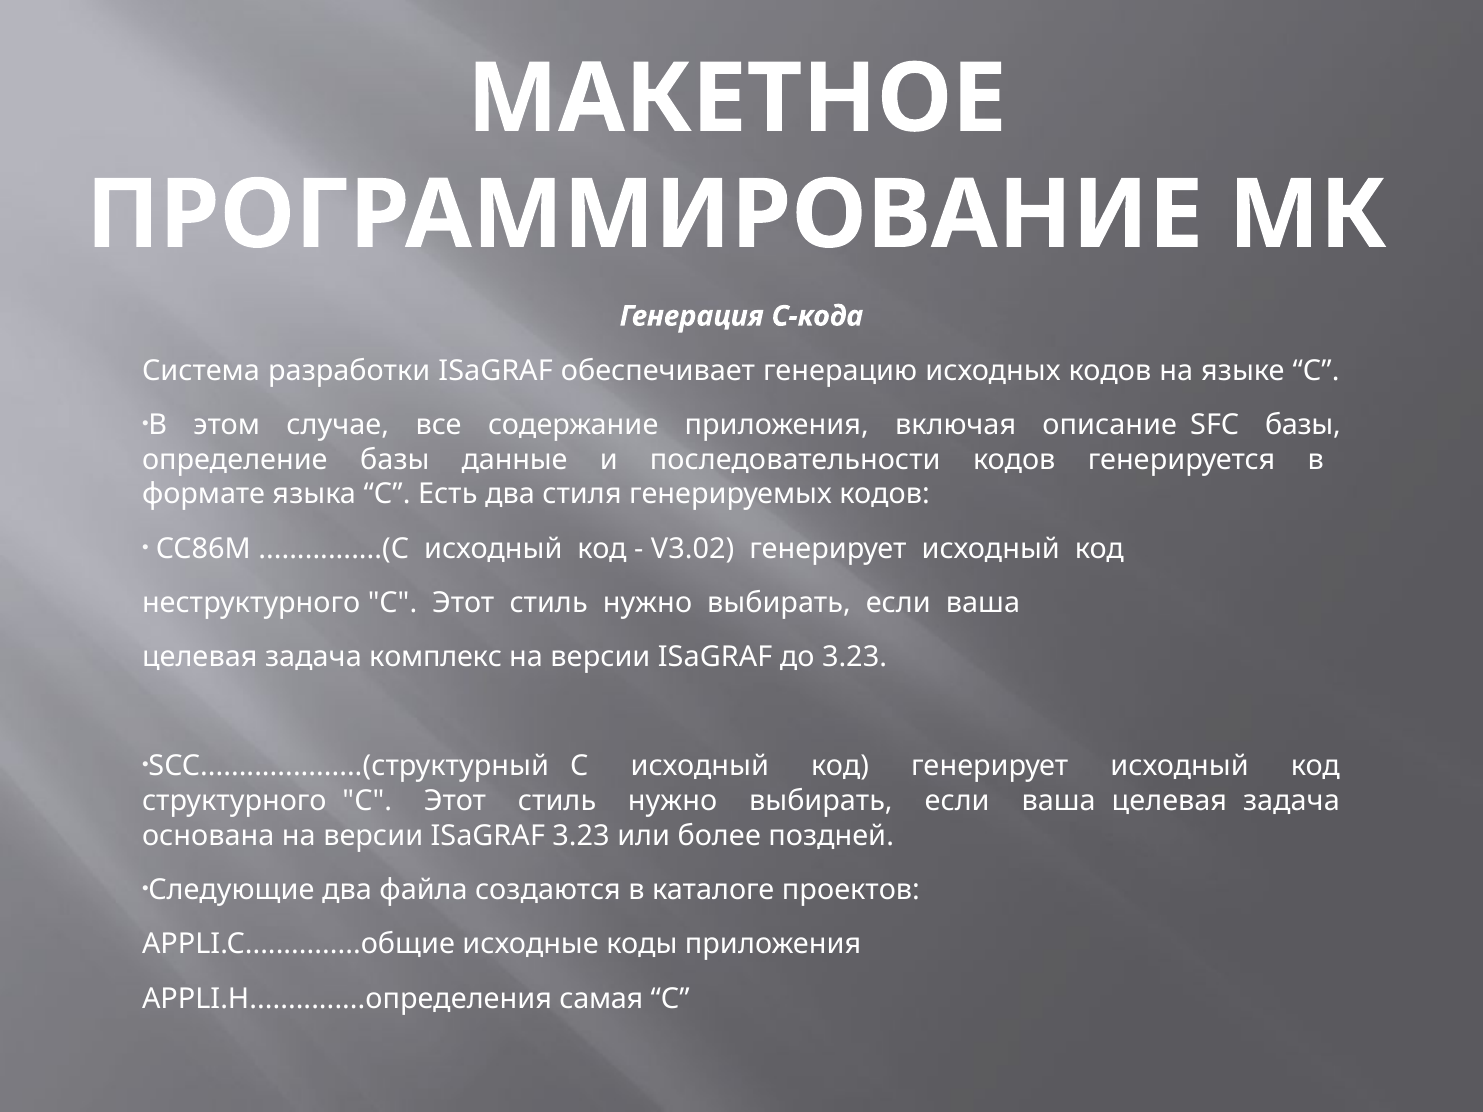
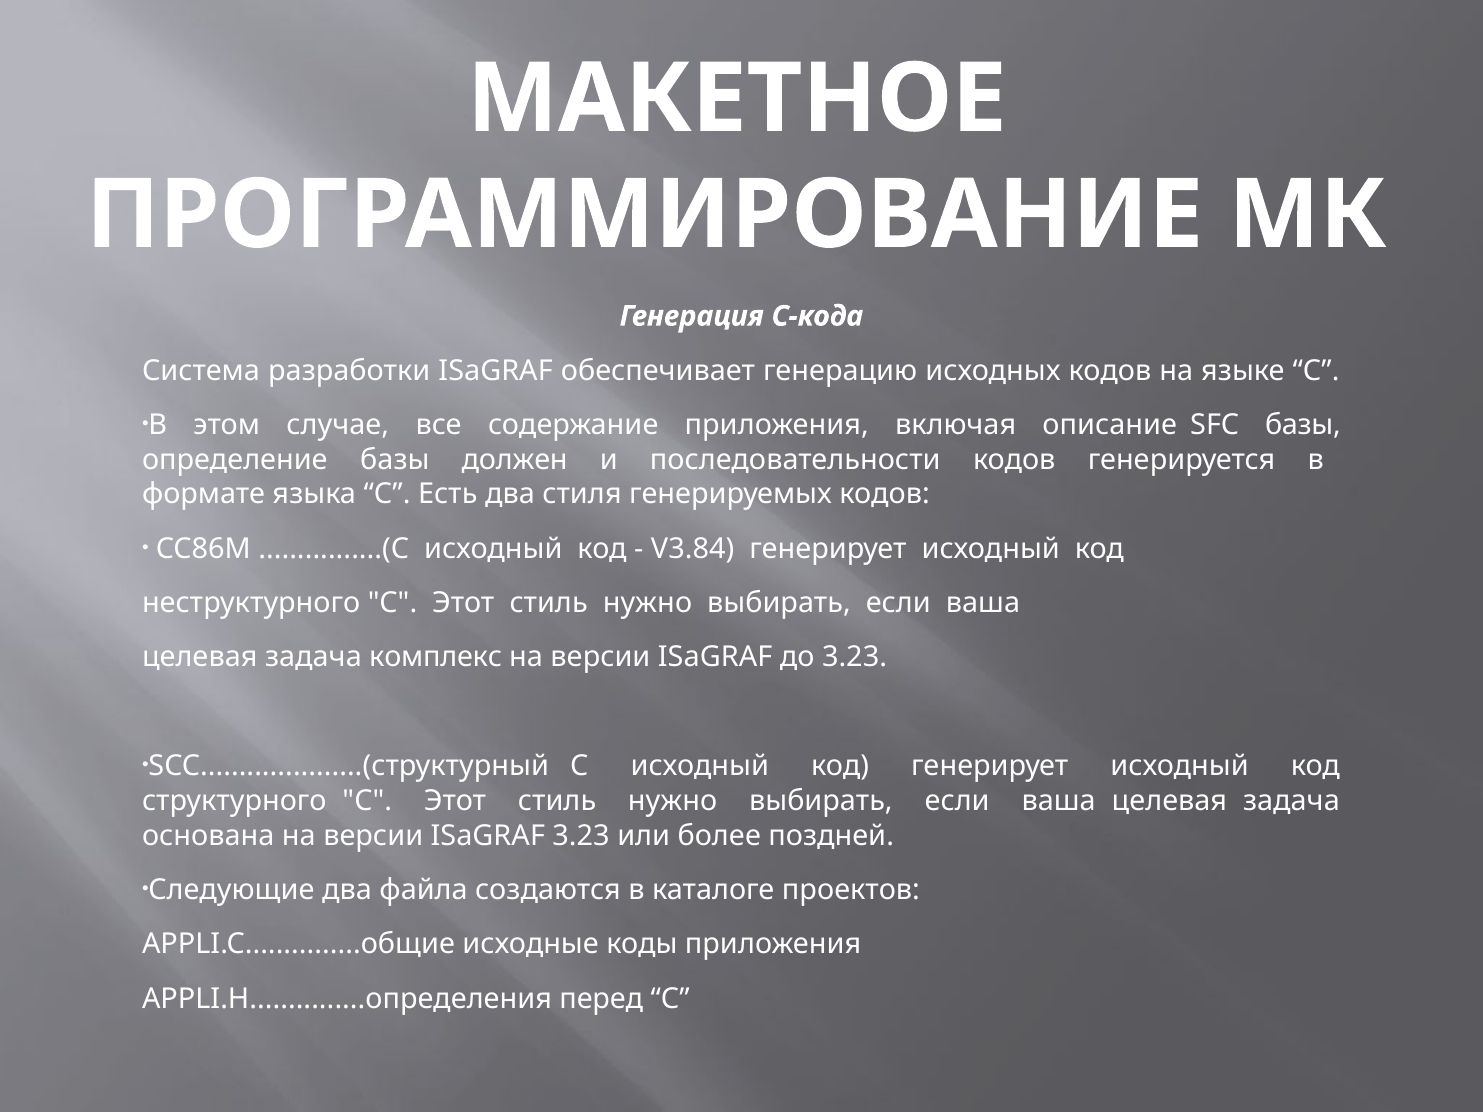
данные: данные -> должен (515, 460)
V3.02: V3.02 -> V3.84 (693, 549)
самая: самая -> перед (601, 999)
